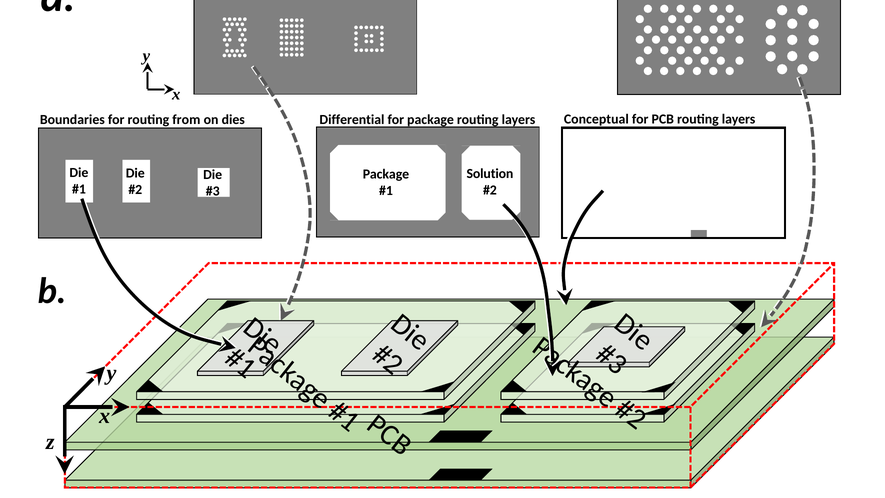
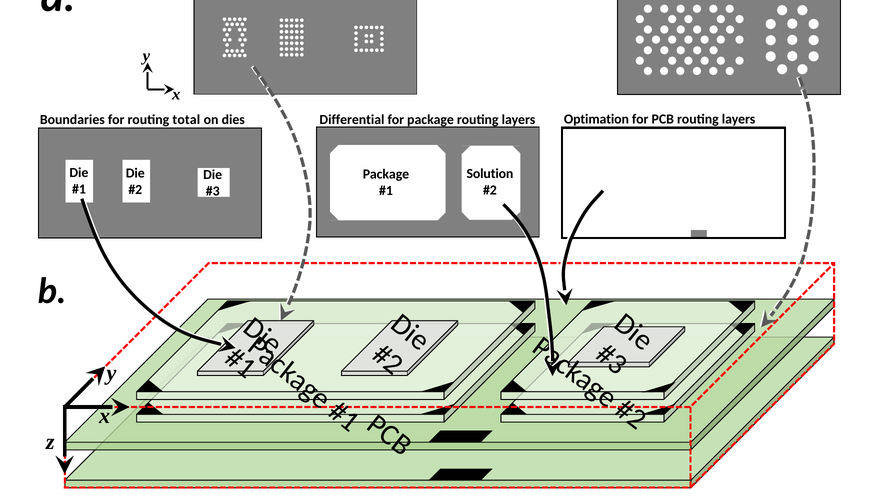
from: from -> total (186, 119)
Conceptual: Conceptual -> Optimation (596, 119)
